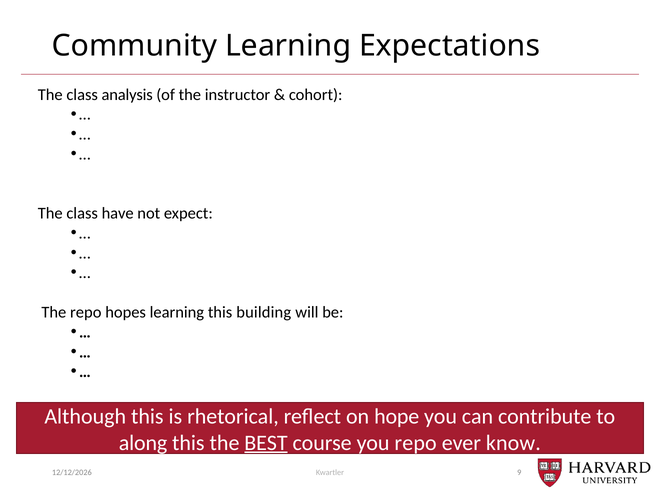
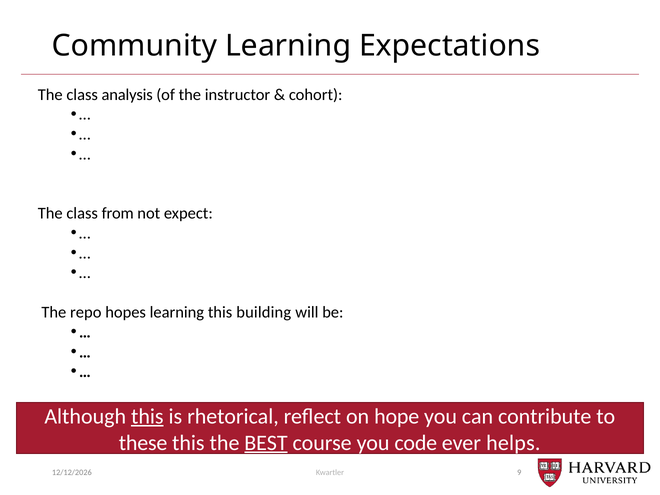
have: have -> from (118, 214)
this underline: none -> present (147, 416)
along: along -> these (143, 443)
you repo: repo -> code (416, 443)
know: know -> helps (513, 443)
